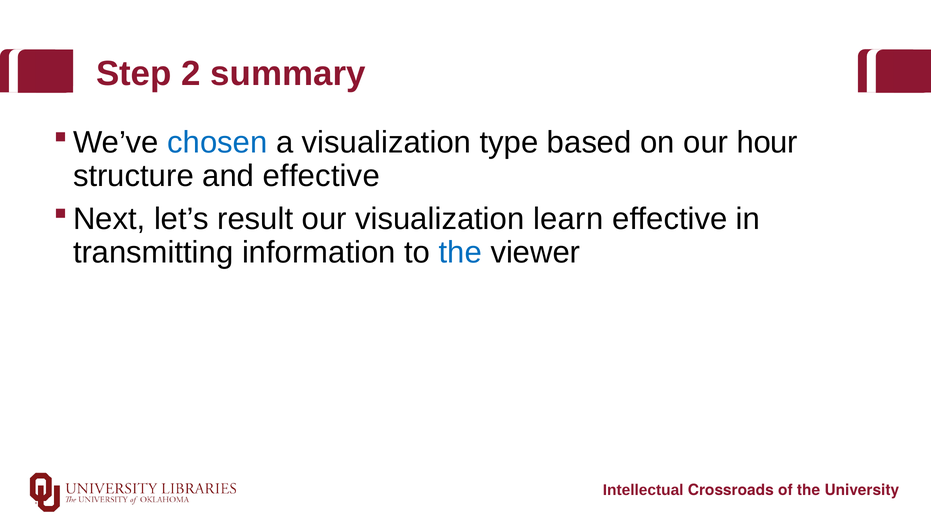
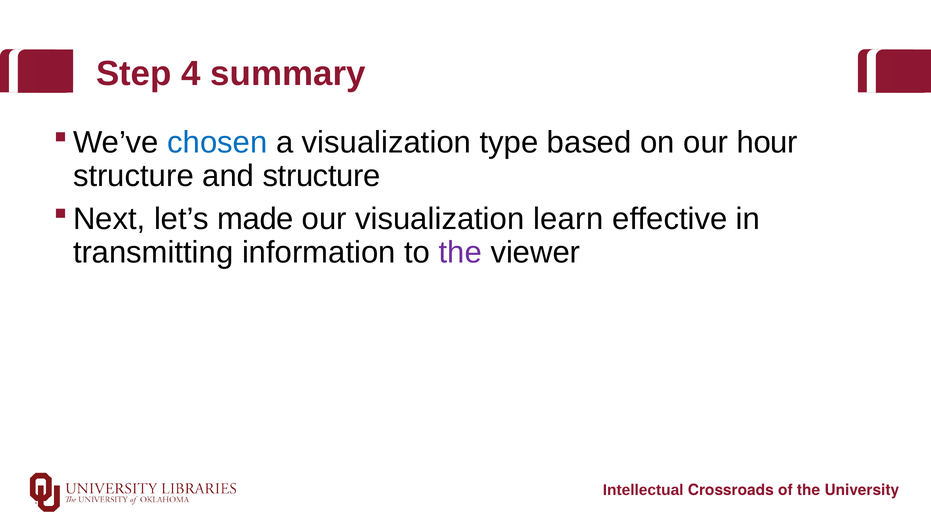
2: 2 -> 4 (191, 74)
and effective: effective -> structure (322, 176)
result: result -> made (255, 219)
the colour: blue -> purple (460, 253)
